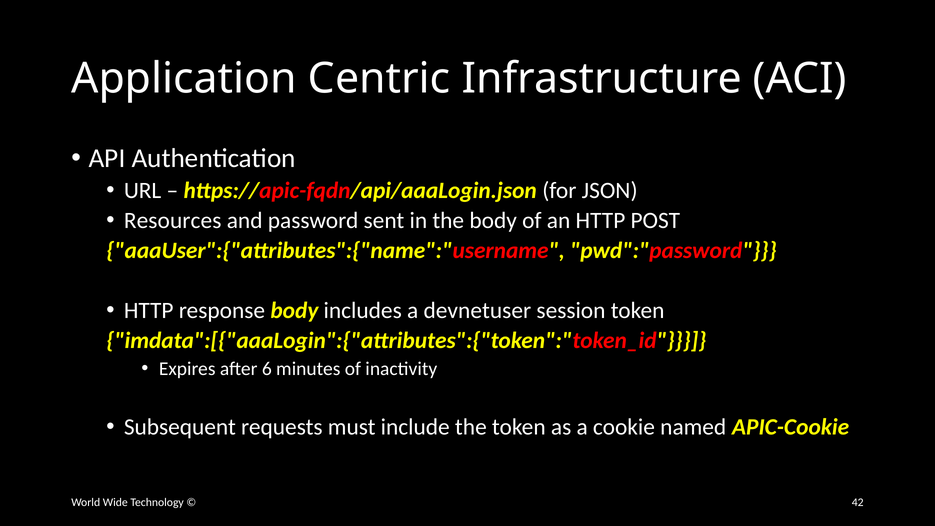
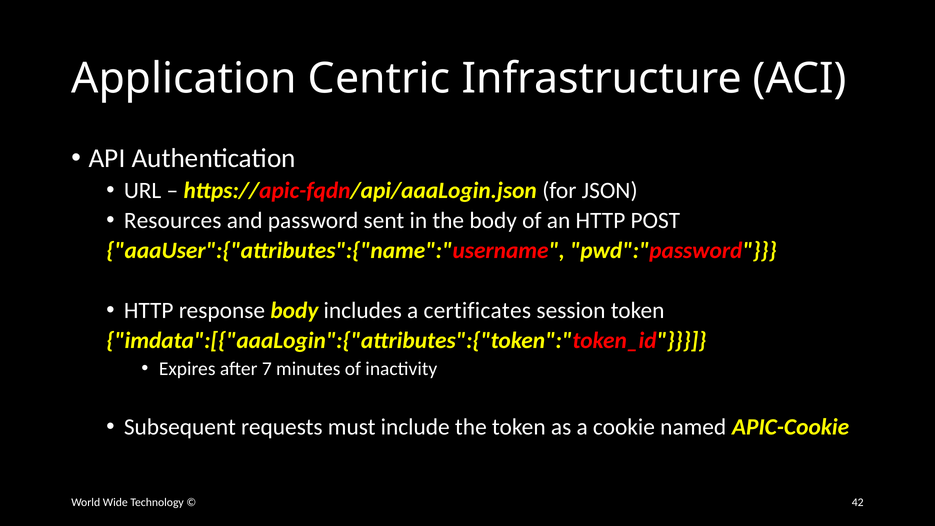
devnetuser: devnetuser -> certificates (477, 311)
6: 6 -> 7 (267, 369)
